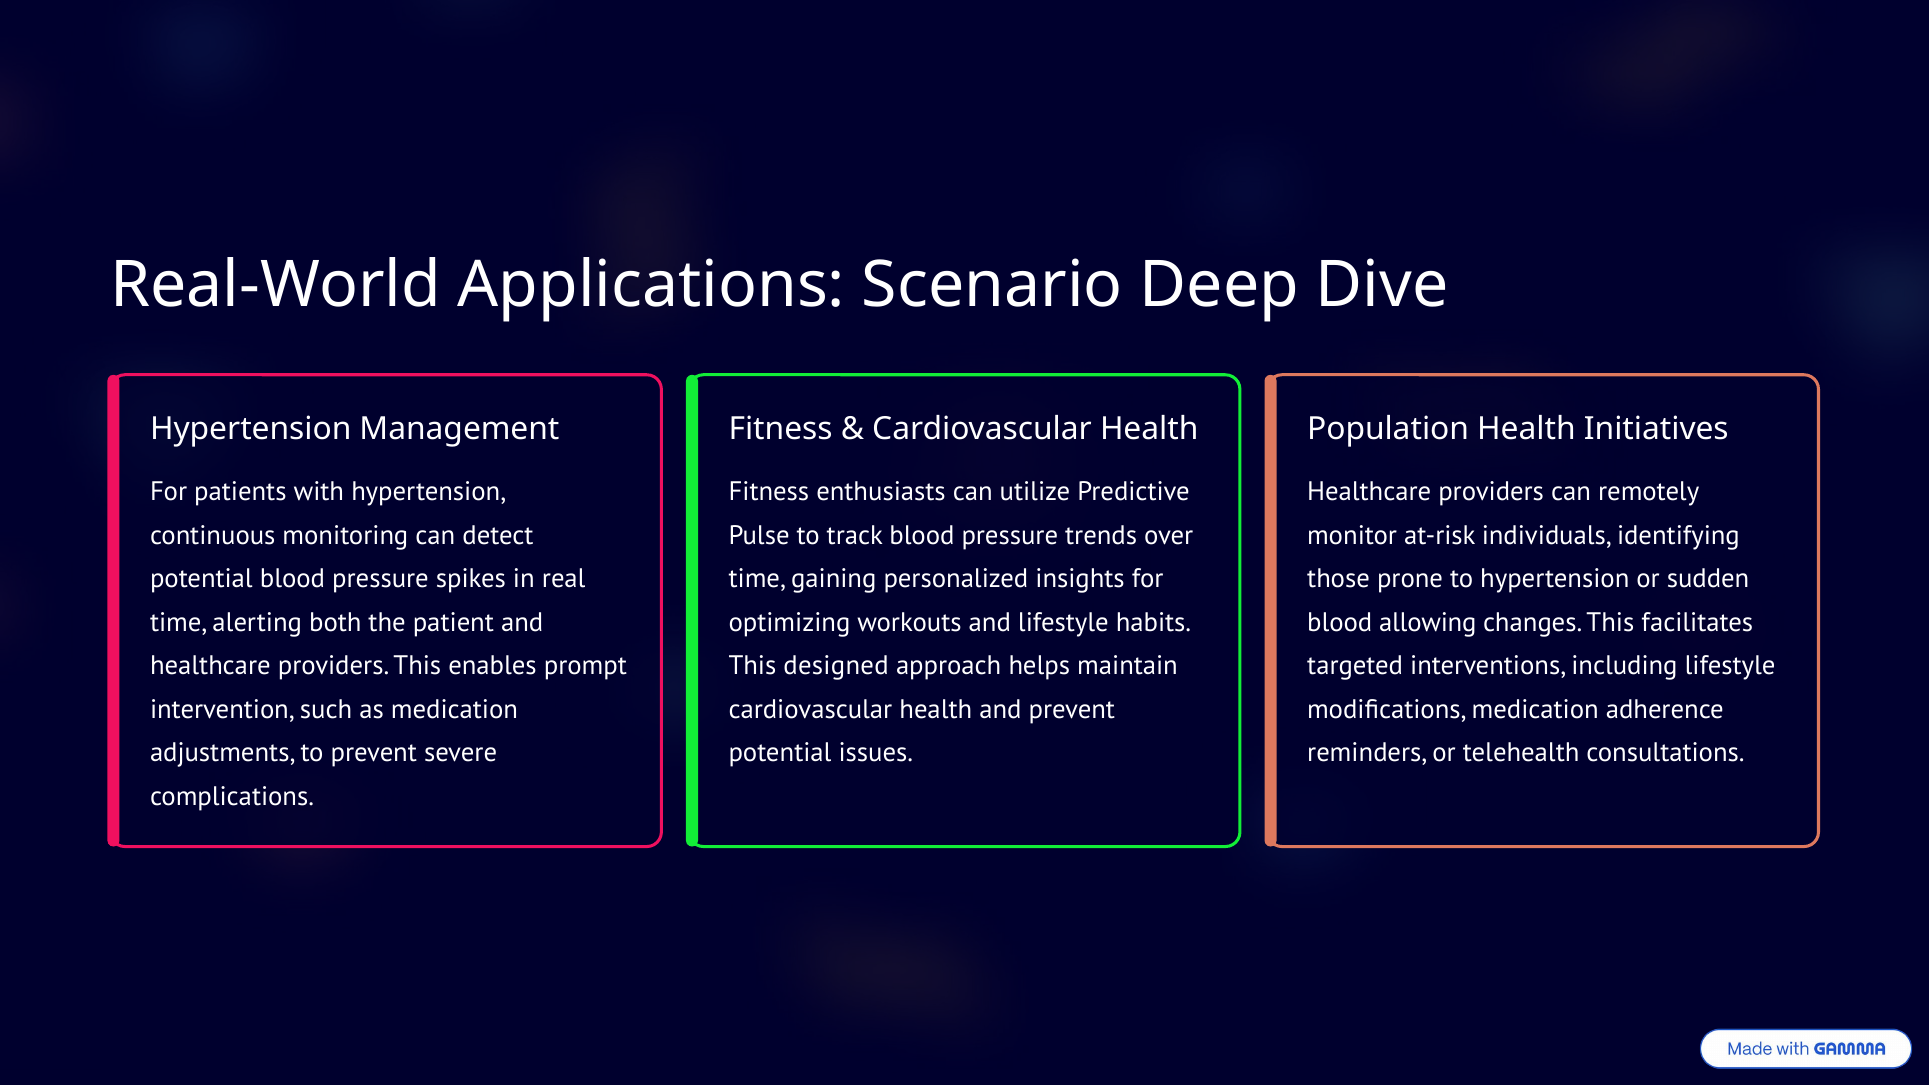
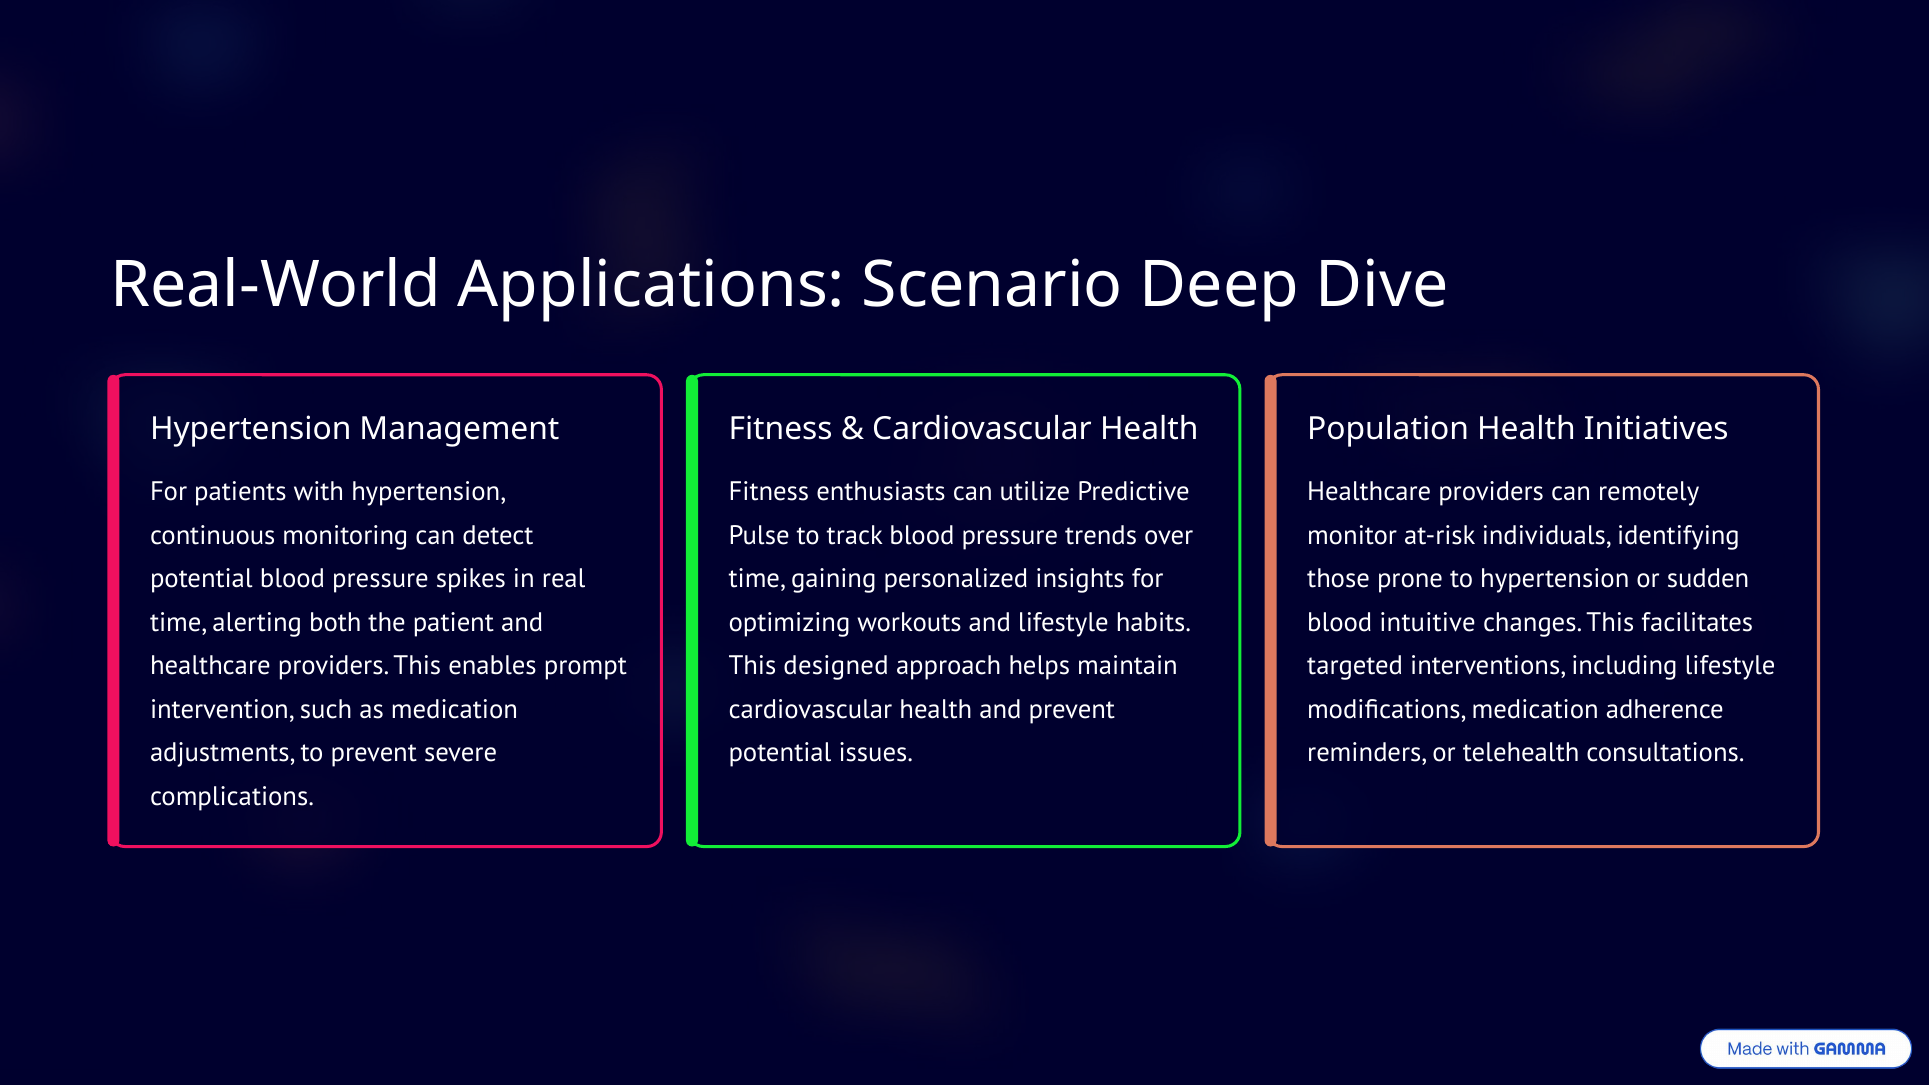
allowing: allowing -> intuitive (1428, 623)
